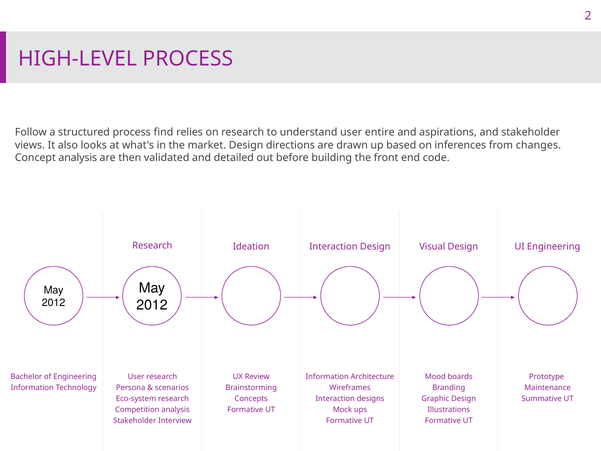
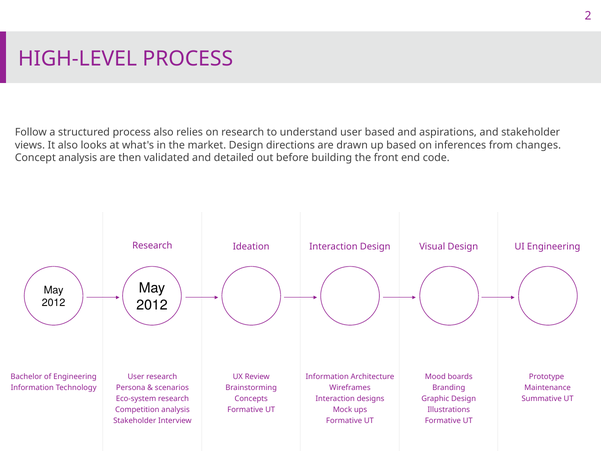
process find: find -> also (164, 132)
user entire: entire -> based (380, 132)
